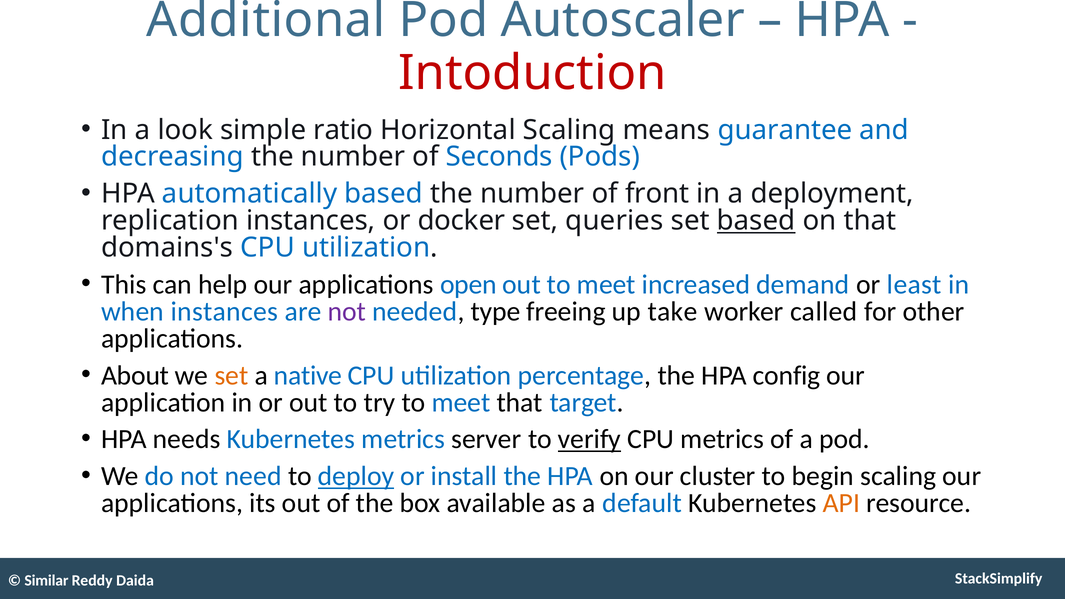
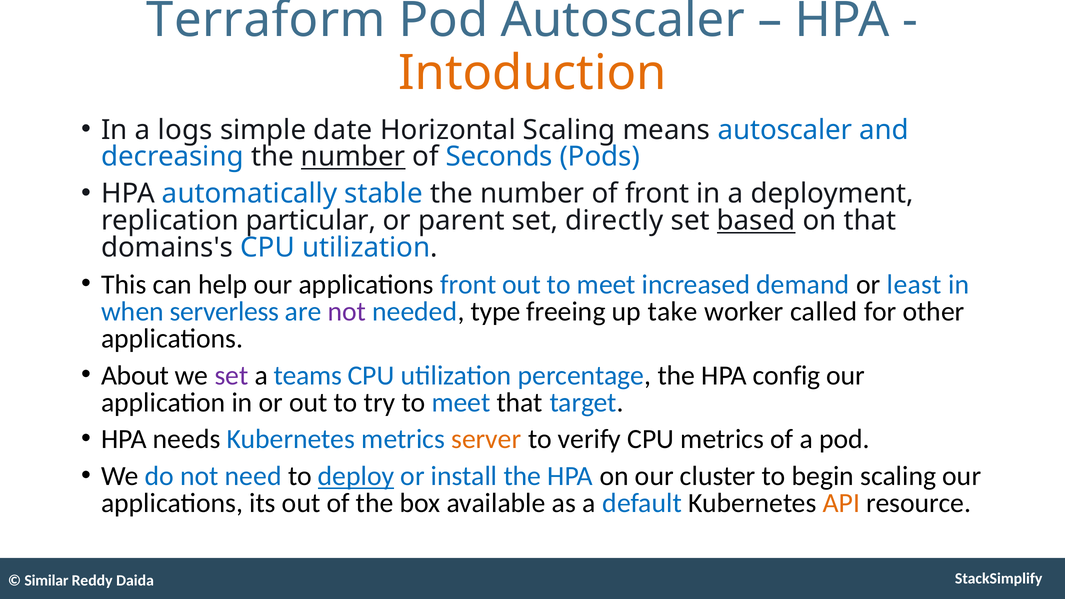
Additional: Additional -> Terraform (266, 20)
Intoduction colour: red -> orange (532, 73)
look: look -> logs (185, 130)
ratio: ratio -> date (343, 130)
means guarantee: guarantee -> autoscaler (785, 130)
number underline: none -> present (353, 157)
automatically based: based -> stable (384, 194)
replication instances: instances -> particular (311, 221)
docker: docker -> parent (461, 221)
queries: queries -> directly (614, 221)
applications open: open -> front (468, 285)
when instances: instances -> serverless (225, 312)
set colour: orange -> purple (231, 375)
native: native -> teams (308, 375)
server colour: black -> orange (486, 439)
verify underline: present -> none (589, 439)
